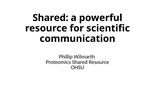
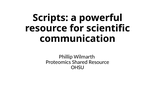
Shared: Shared -> Scripts (50, 18)
